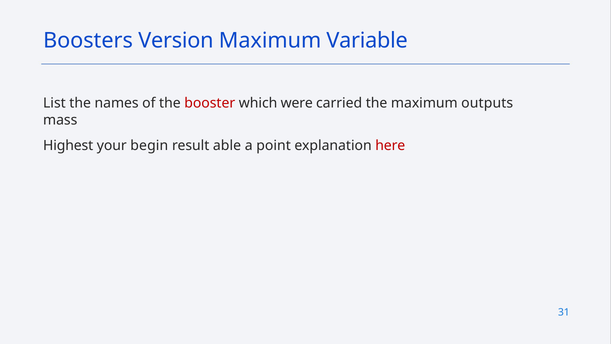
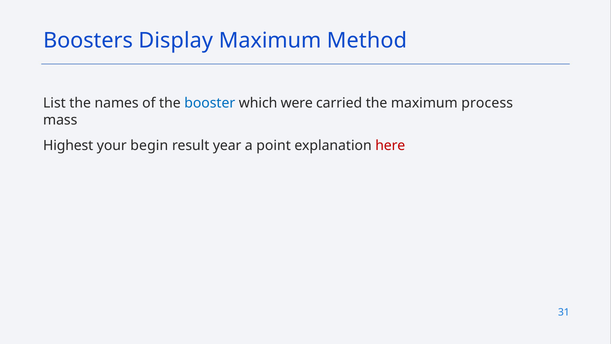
Version: Version -> Display (176, 41)
Variable: Variable -> Method (367, 41)
booster colour: red -> blue (210, 103)
outputs: outputs -> process (487, 103)
able: able -> year (227, 146)
